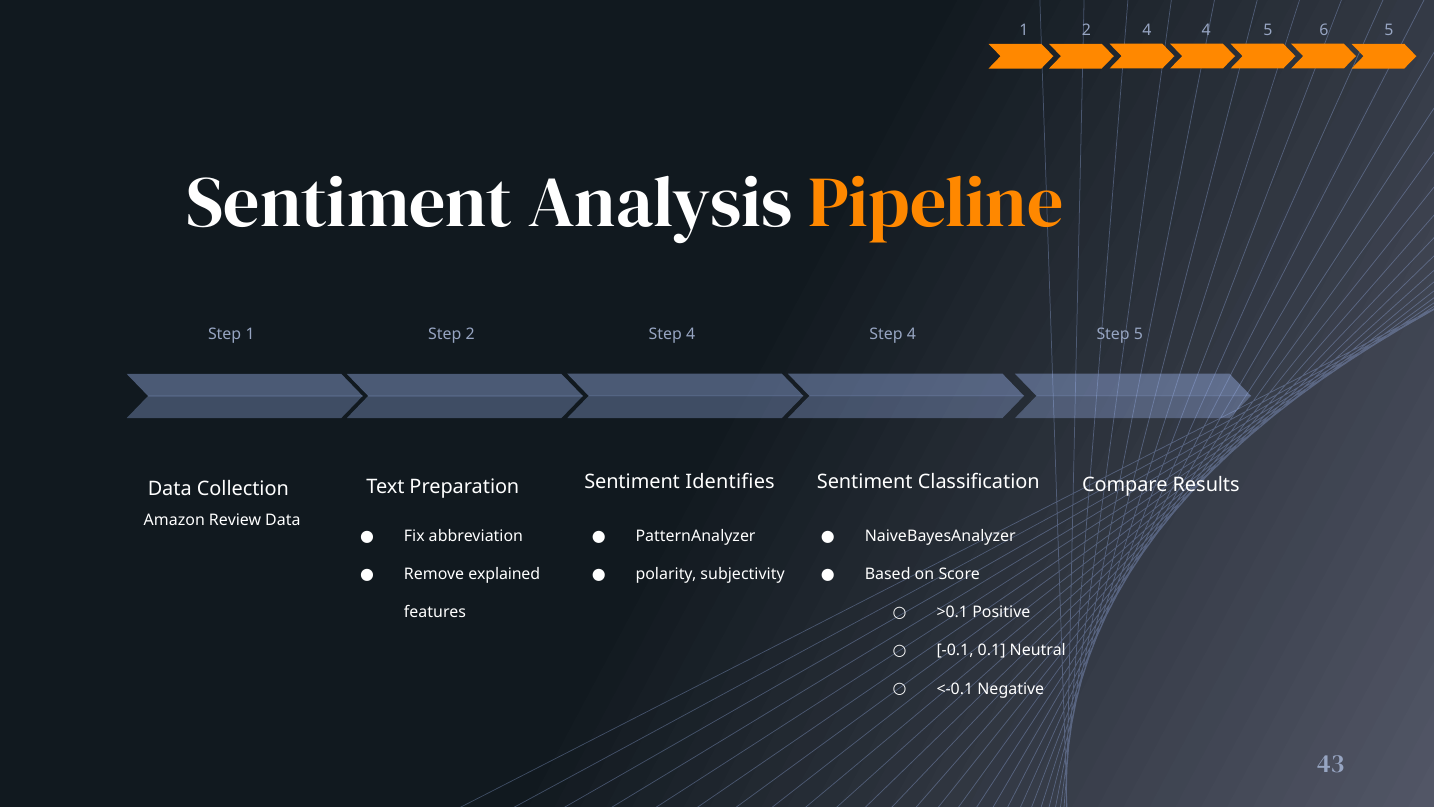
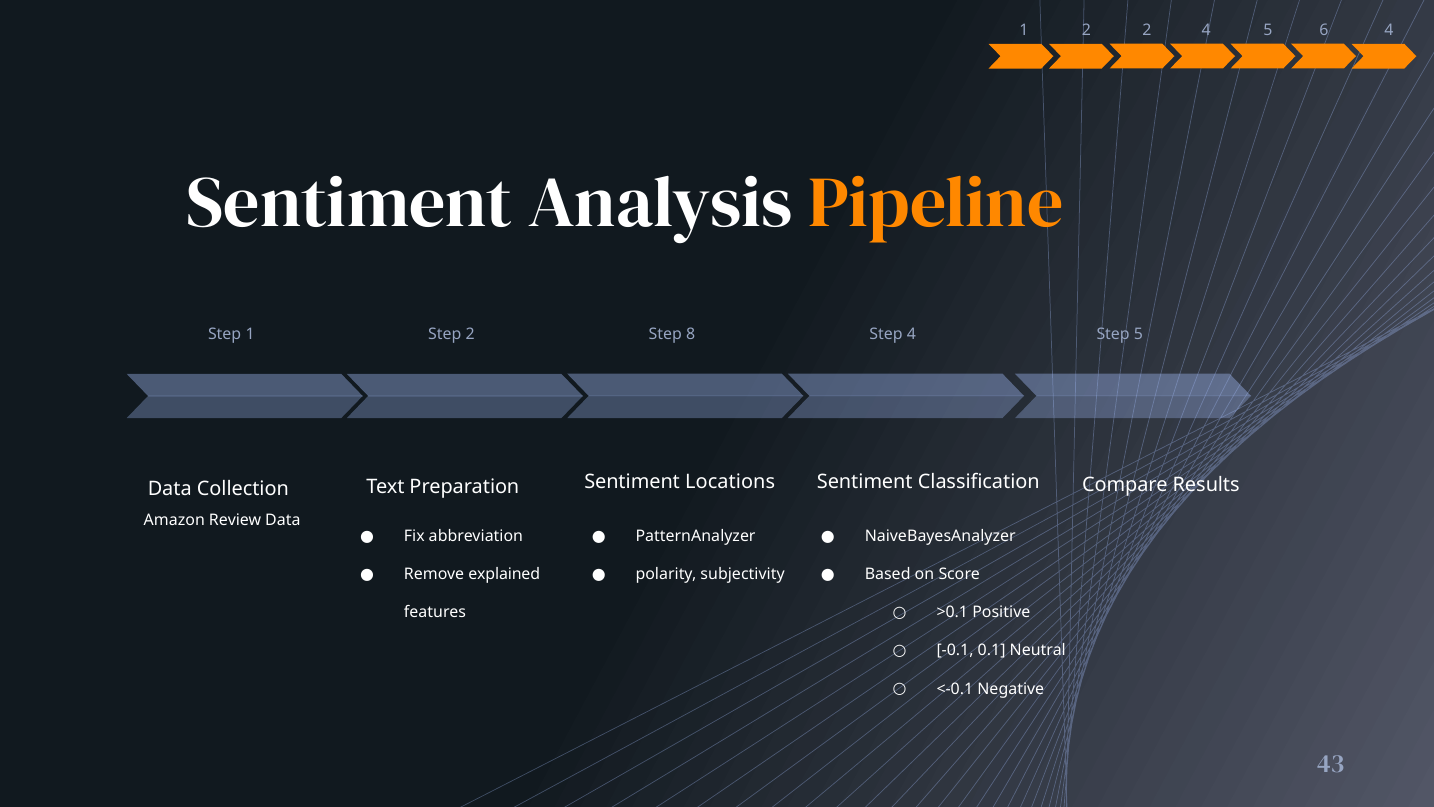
2 4: 4 -> 2 (1147, 30)
6 5: 5 -> 4 (1389, 30)
4: 4 -> 8 (691, 334)
Identifies: Identifies -> Locations (730, 482)
